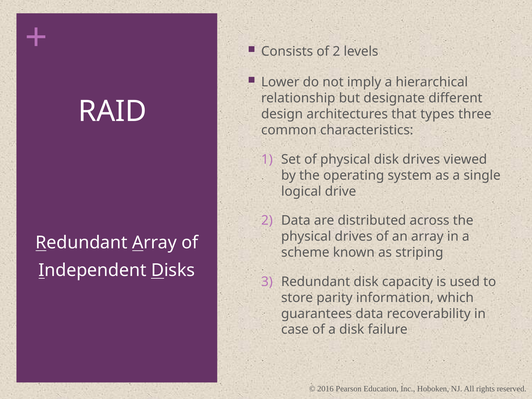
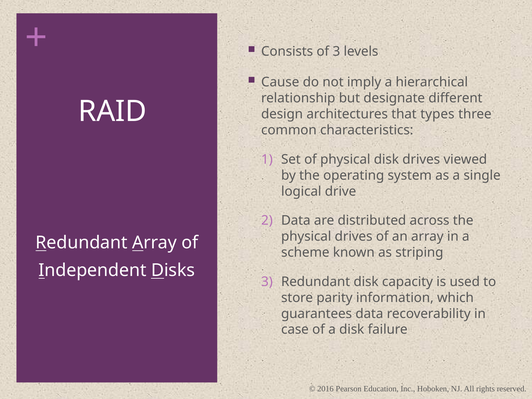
of 2: 2 -> 3 (336, 51)
Lower: Lower -> Cause (280, 82)
